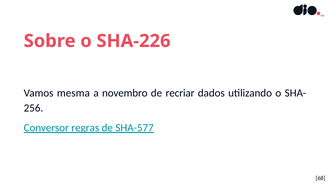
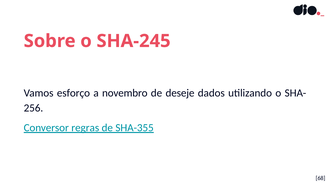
SHA-226: SHA-226 -> SHA-245 (134, 41)
mesma: mesma -> esforço (73, 93)
recriar: recriar -> deseje (180, 93)
SHA-577: SHA-577 -> SHA-355 (135, 128)
